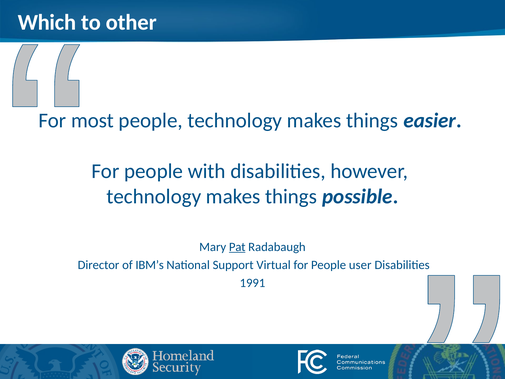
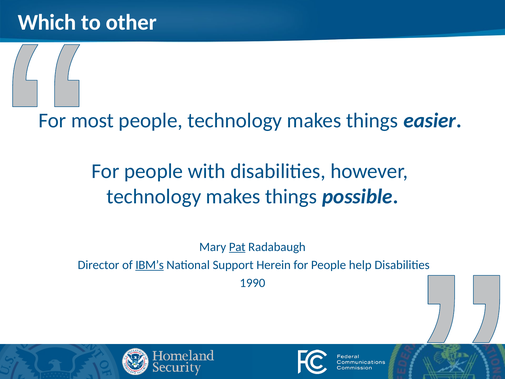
IBM’s underline: none -> present (150, 265)
Virtual: Virtual -> Herein (274, 265)
user: user -> help (360, 265)
1991: 1991 -> 1990 (252, 283)
